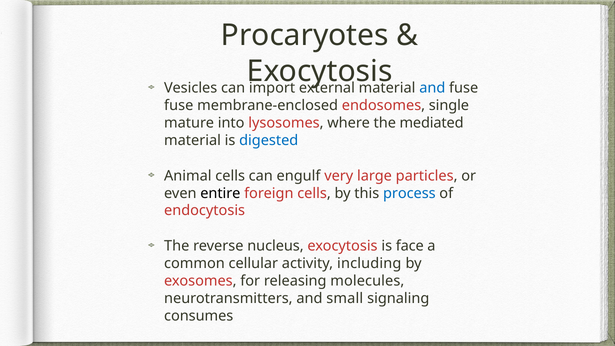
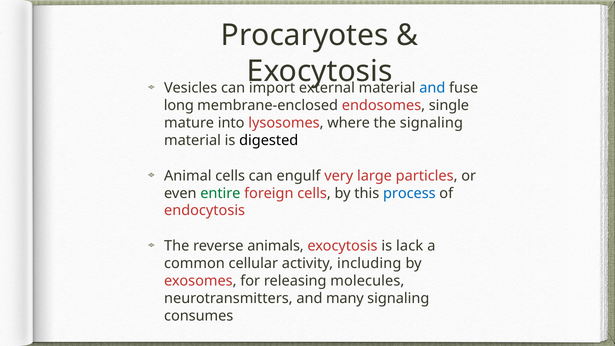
fuse: fuse -> long (179, 106)
the mediated: mediated -> signaling (431, 123)
digested colour: blue -> black (269, 140)
entire colour: black -> green (220, 193)
nucleus: nucleus -> animals (276, 246)
face: face -> lack (410, 246)
small: small -> many (345, 298)
